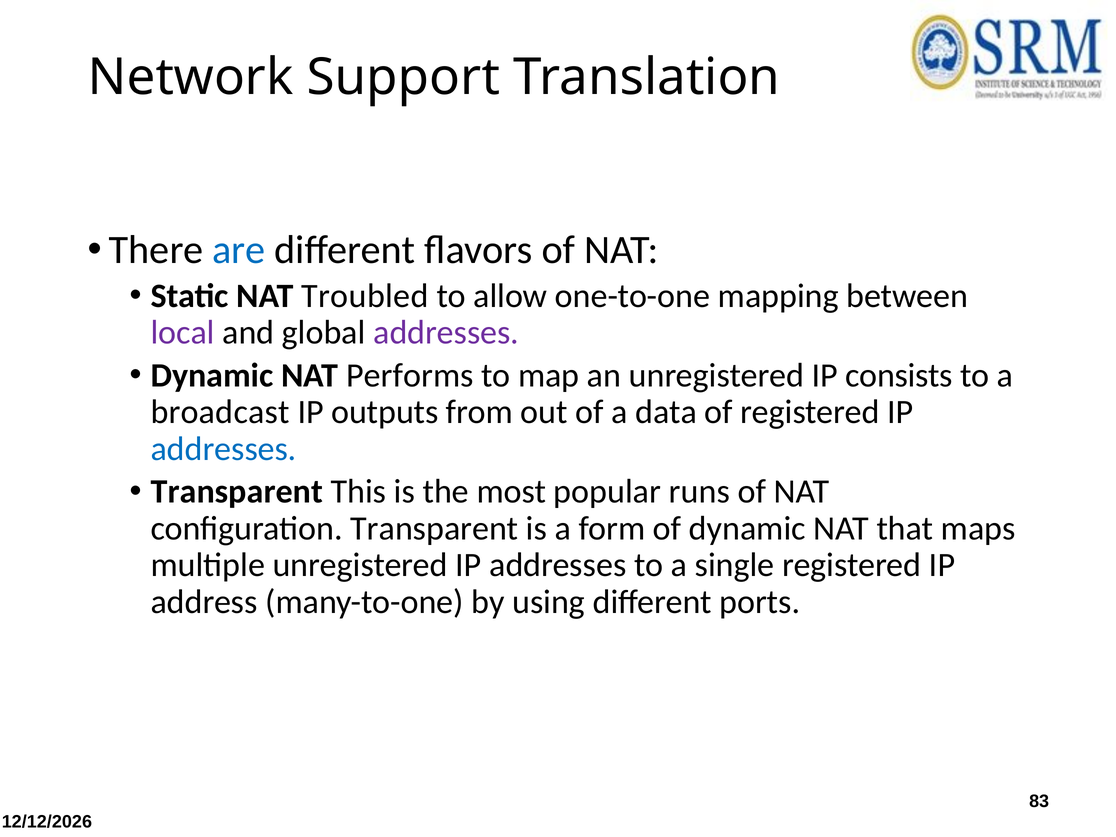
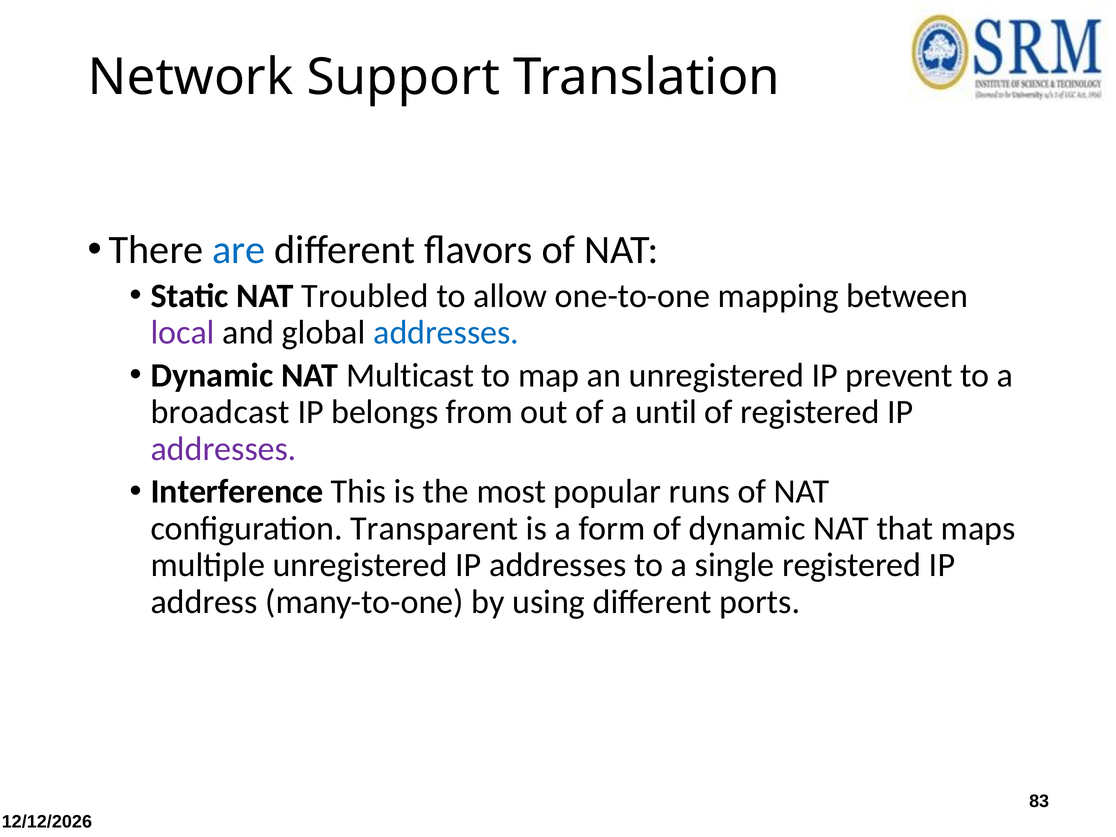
addresses colour: purple -> blue (446, 333)
Performs: Performs -> Multicast (410, 375)
consists: consists -> prevent (899, 375)
outputs: outputs -> belongs (385, 412)
data: data -> until (666, 412)
addresses colour: blue -> purple (224, 449)
Transparent: Transparent -> Interference (237, 492)
